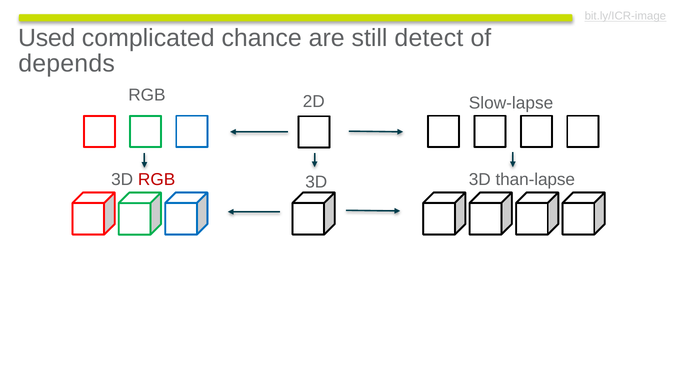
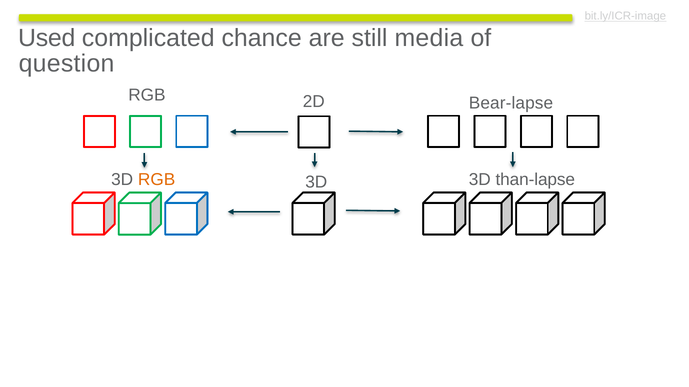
detect: detect -> media (429, 38)
depends: depends -> question (67, 63)
Slow-lapse: Slow-lapse -> Bear-lapse (511, 103)
RGB colour: red -> orange (157, 180)
